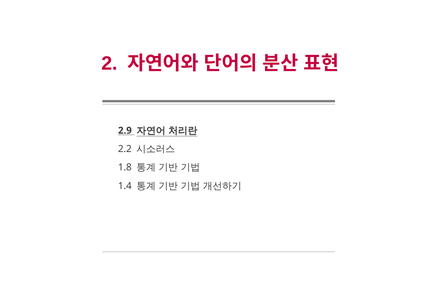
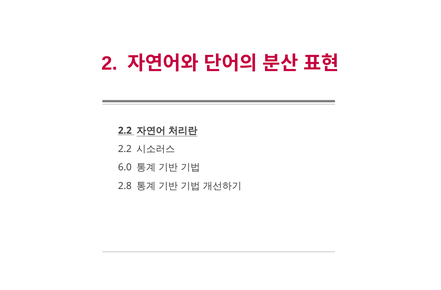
2.9: 2.9 -> 2.2 (125, 130)
1.8: 1.8 -> 6.0 (125, 167)
1.4: 1.4 -> 2.8 (125, 186)
